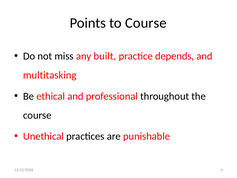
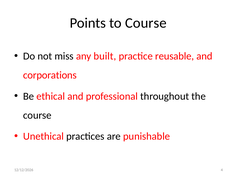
depends: depends -> reusable (175, 56)
multitasking: multitasking -> corporations (50, 75)
